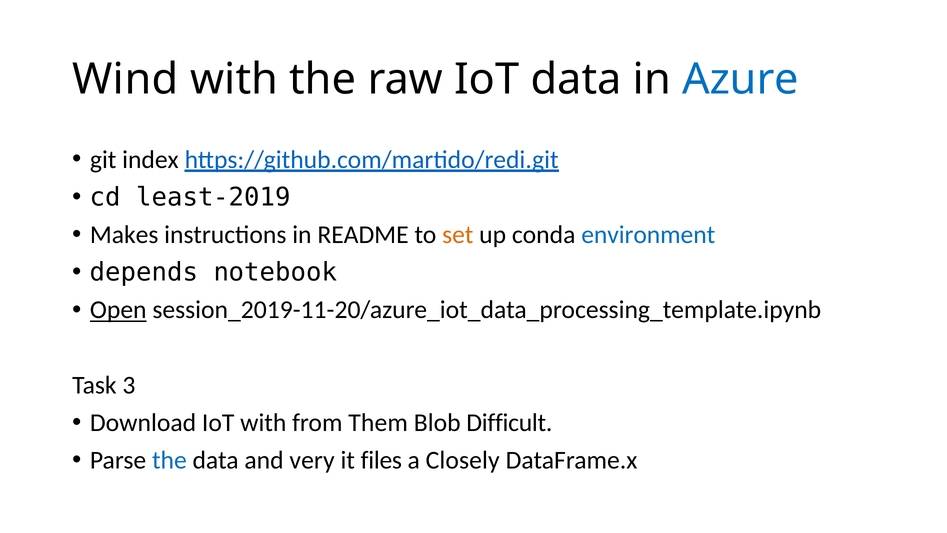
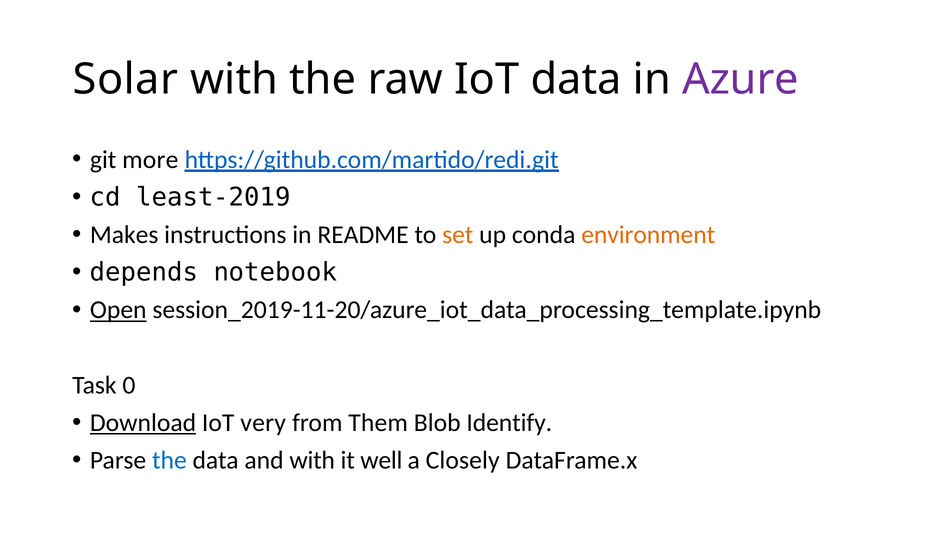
Wind: Wind -> Solar (125, 80)
Azure colour: blue -> purple (740, 80)
index: index -> more (150, 159)
environment colour: blue -> orange (648, 235)
3: 3 -> 0 (129, 385)
Download underline: none -> present (143, 422)
IoT with: with -> very (263, 422)
Difficult: Difficult -> Identify (509, 422)
and very: very -> with (312, 460)
files: files -> well (381, 460)
